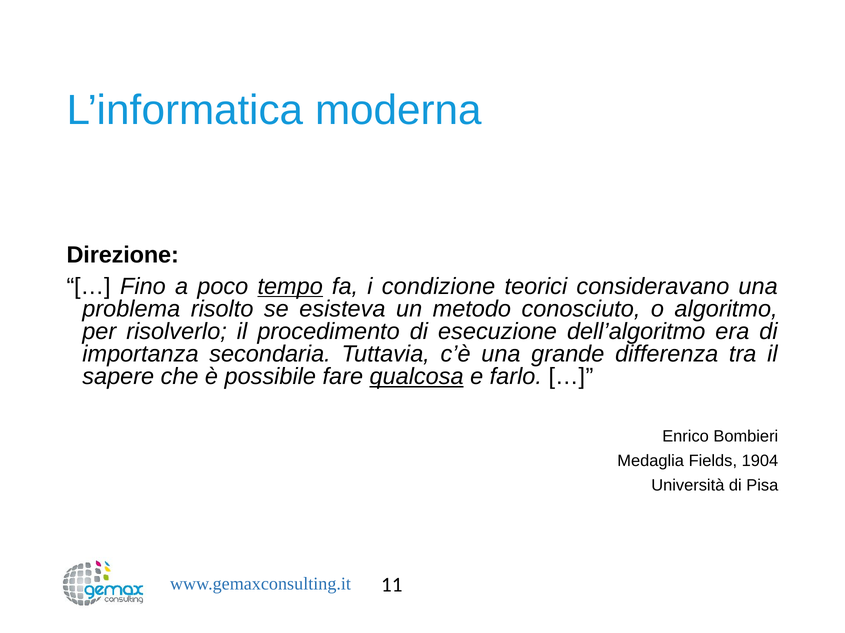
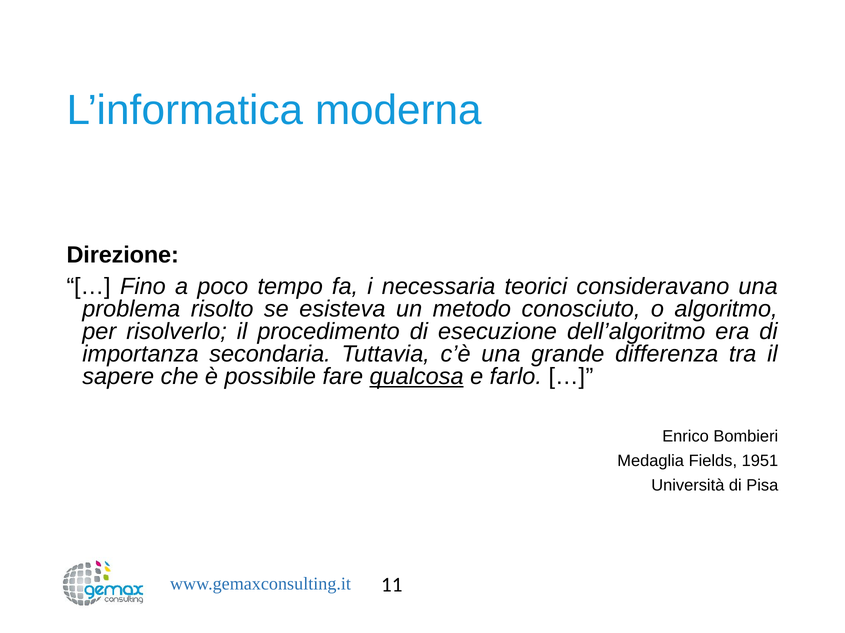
tempo underline: present -> none (290, 287)
condizione: condizione -> necessaria (439, 287)
1904: 1904 -> 1951 (760, 461)
